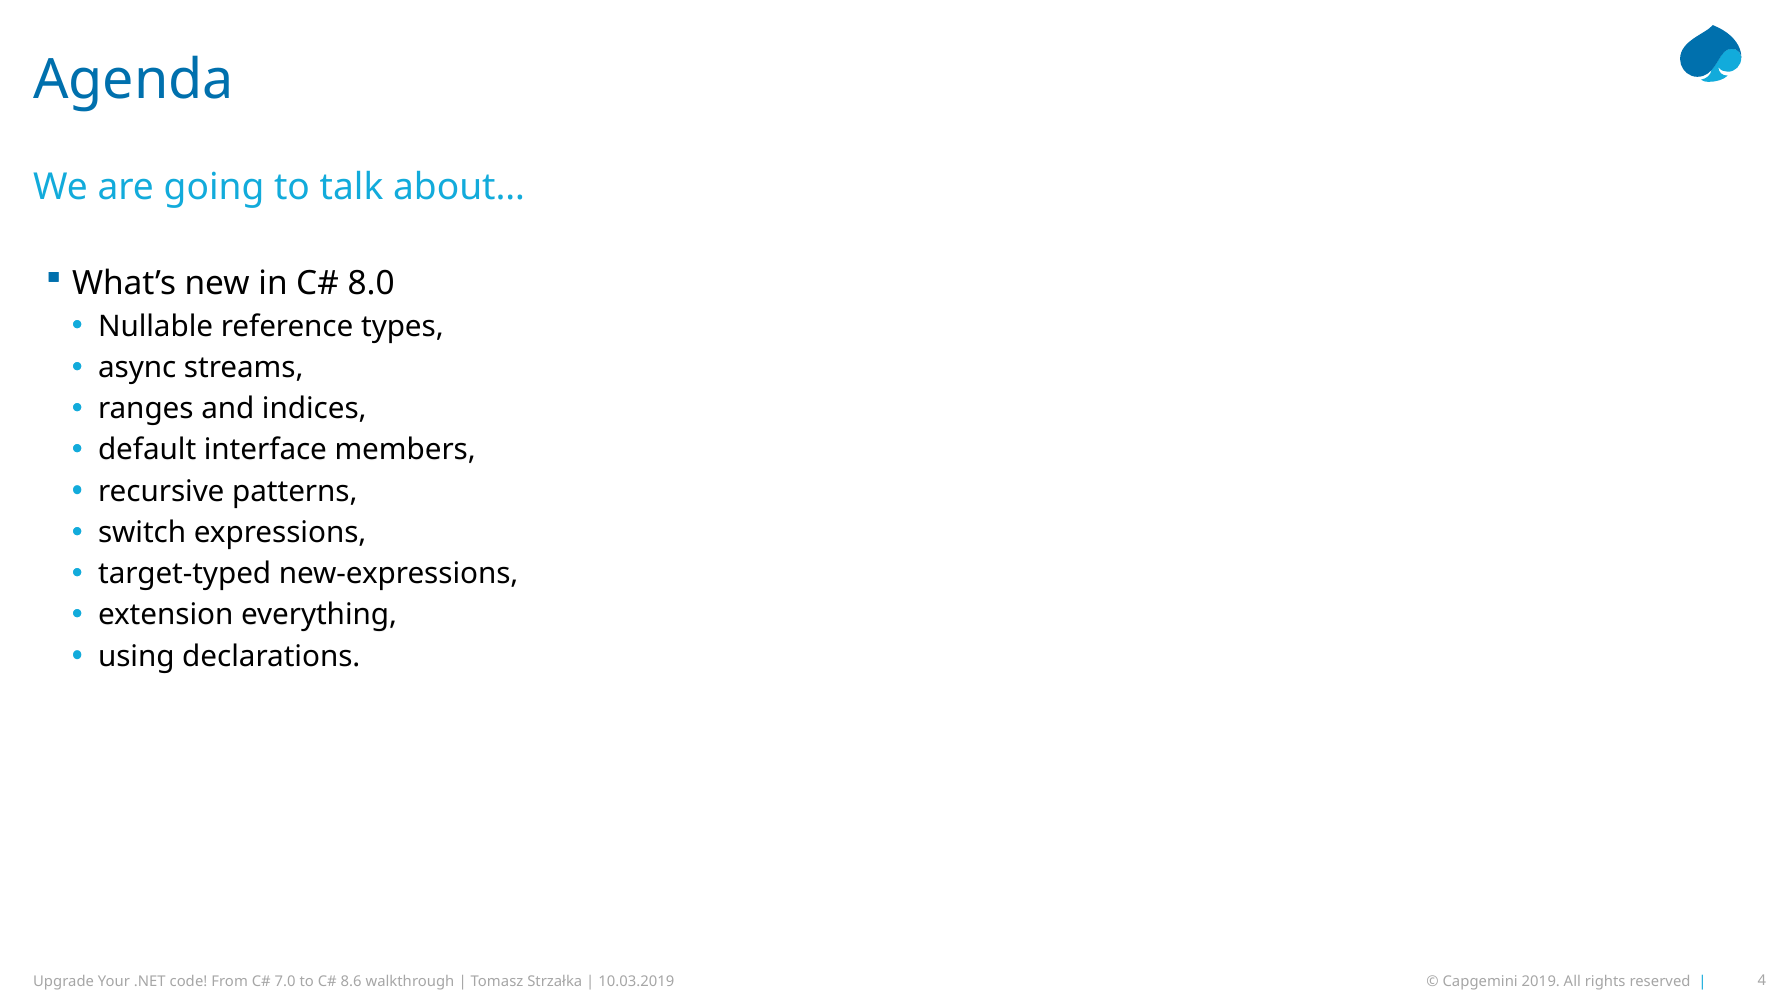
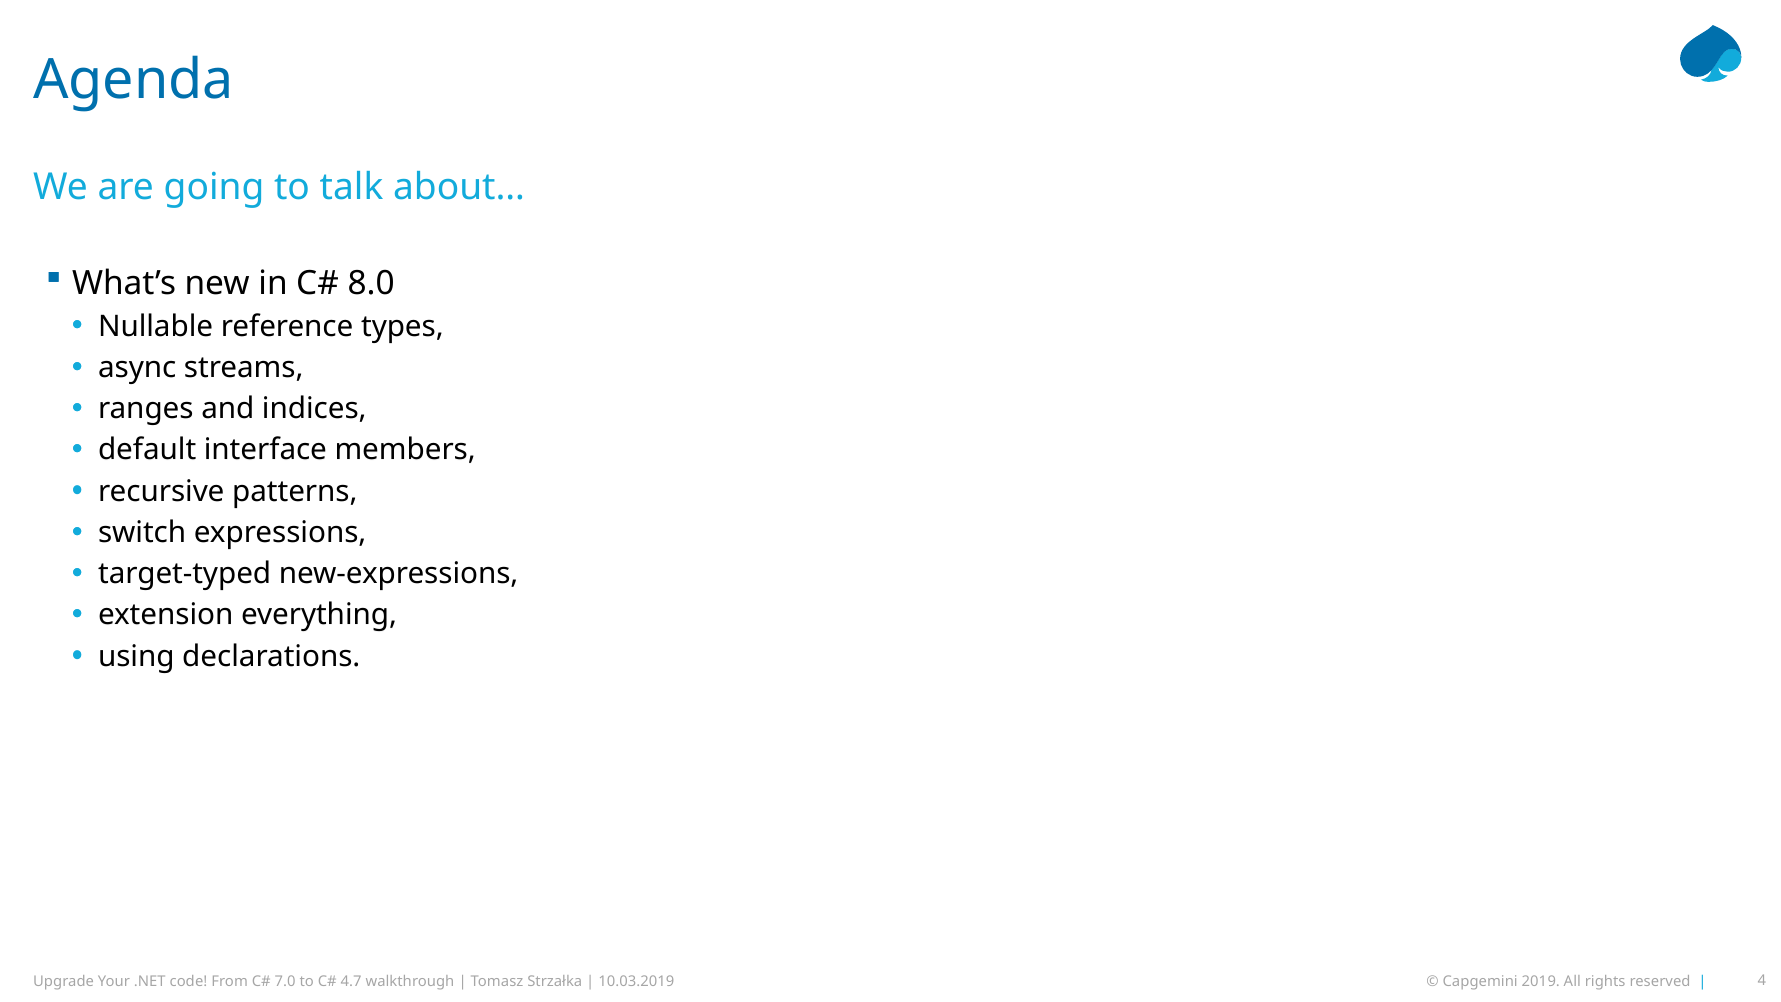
8.6: 8.6 -> 4.7 (351, 981)
